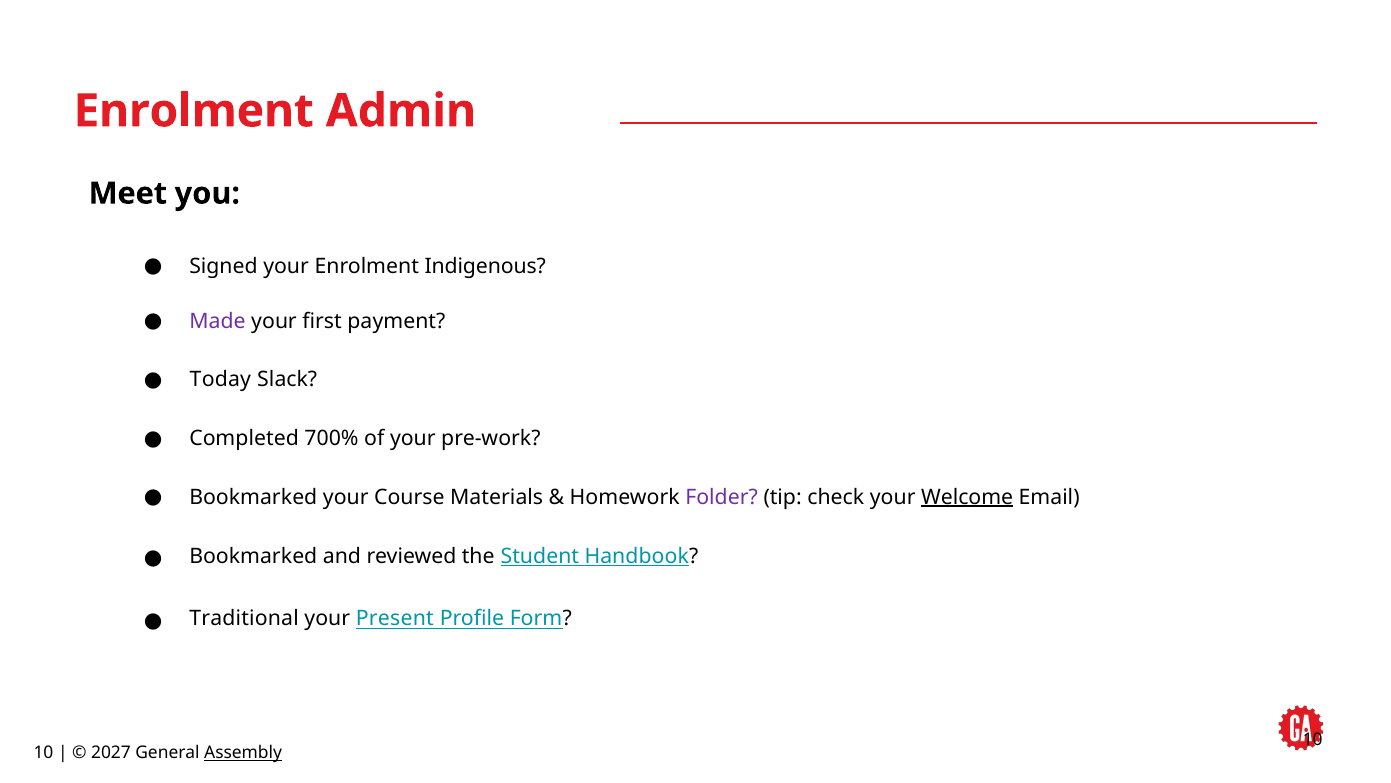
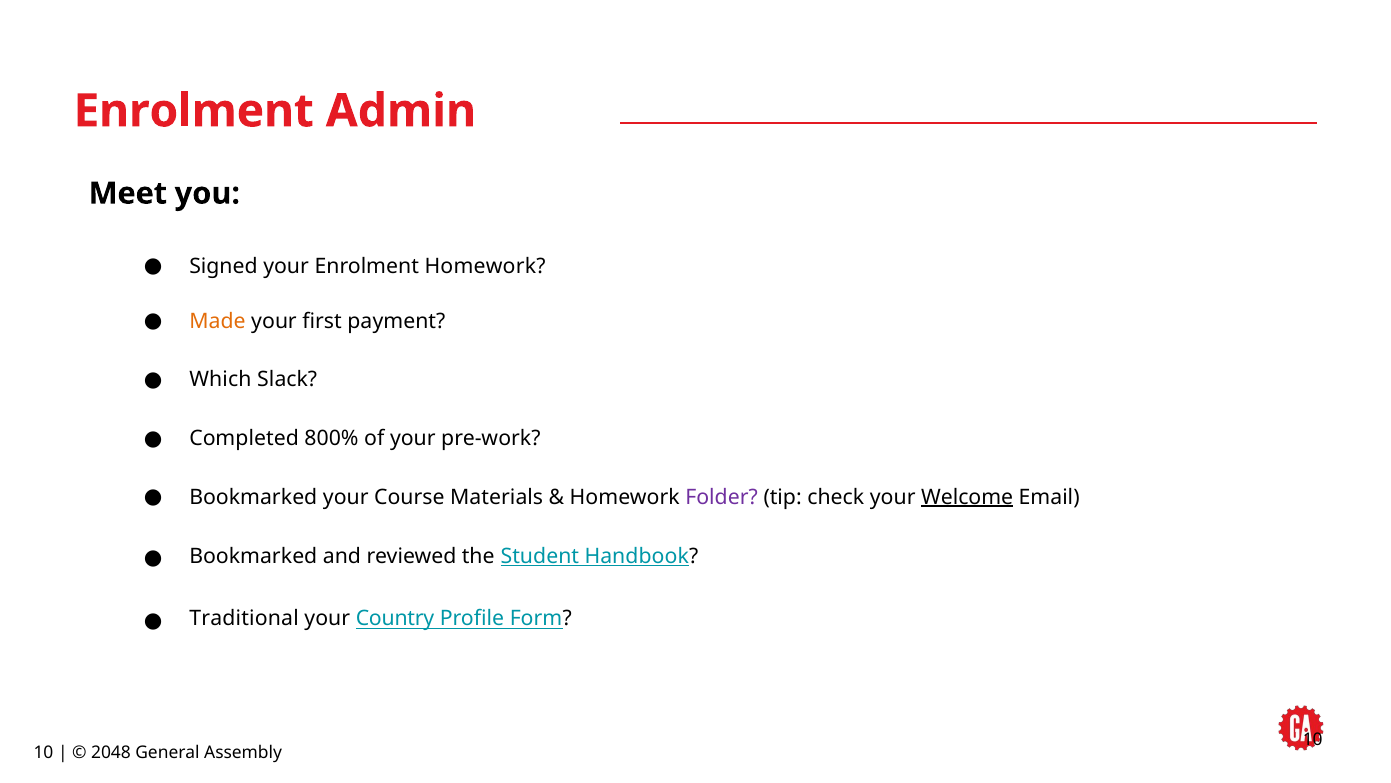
Enrolment Indigenous: Indigenous -> Homework (485, 266)
Made colour: purple -> orange (217, 321)
Today: Today -> Which (220, 379)
700%: 700% -> 800% (332, 438)
Present: Present -> Country (395, 618)
2027: 2027 -> 2048 (111, 753)
Assembly underline: present -> none (243, 753)
